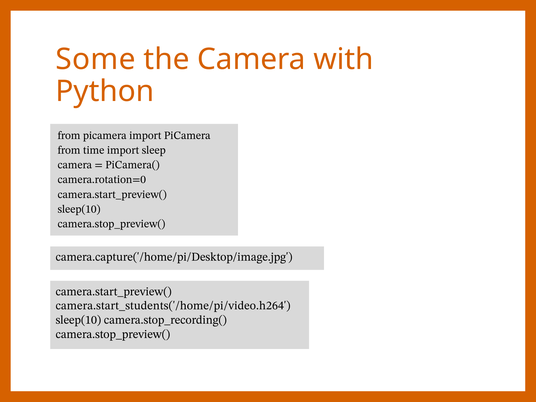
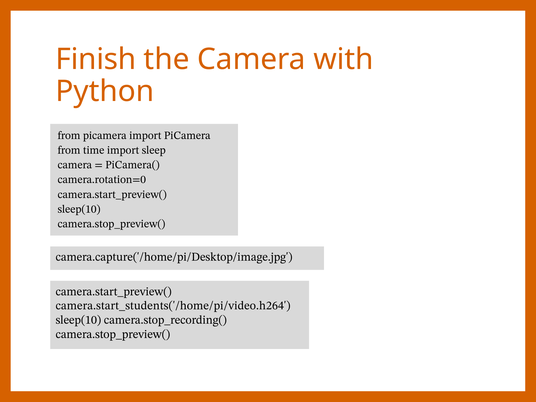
Some: Some -> Finish (96, 59)
